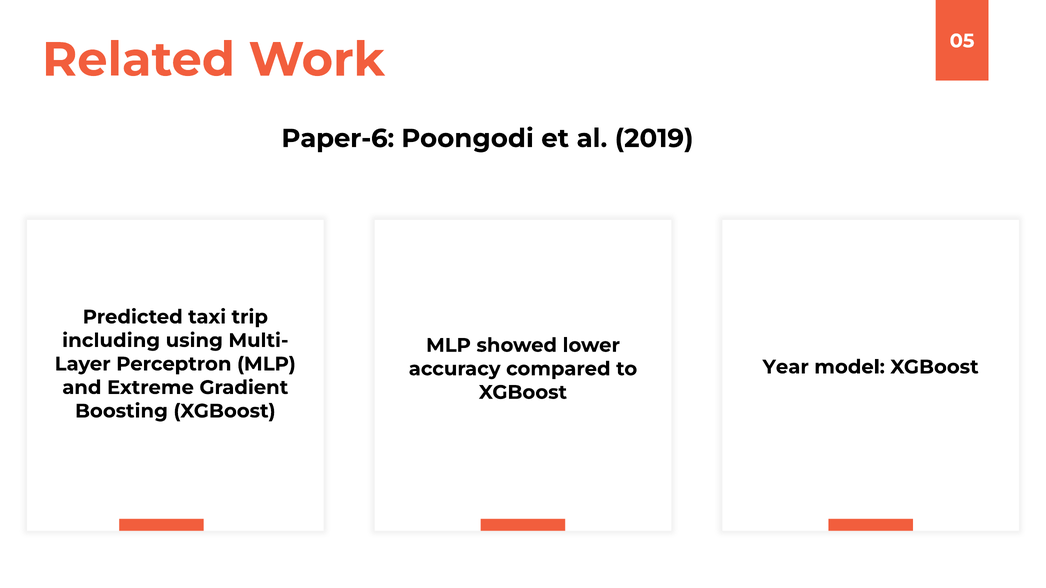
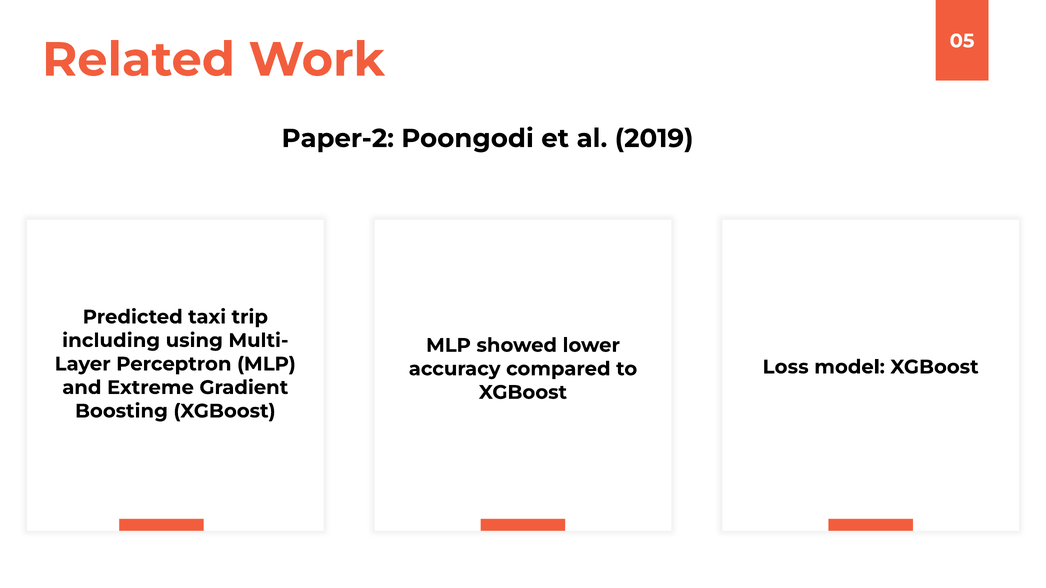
Paper-6: Paper-6 -> Paper-2 (338, 139)
Year: Year -> Loss (786, 367)
